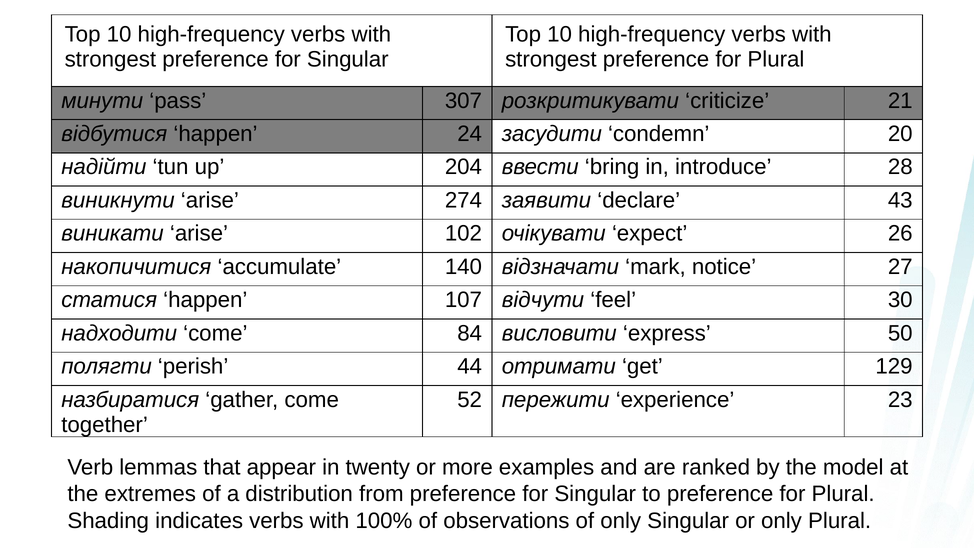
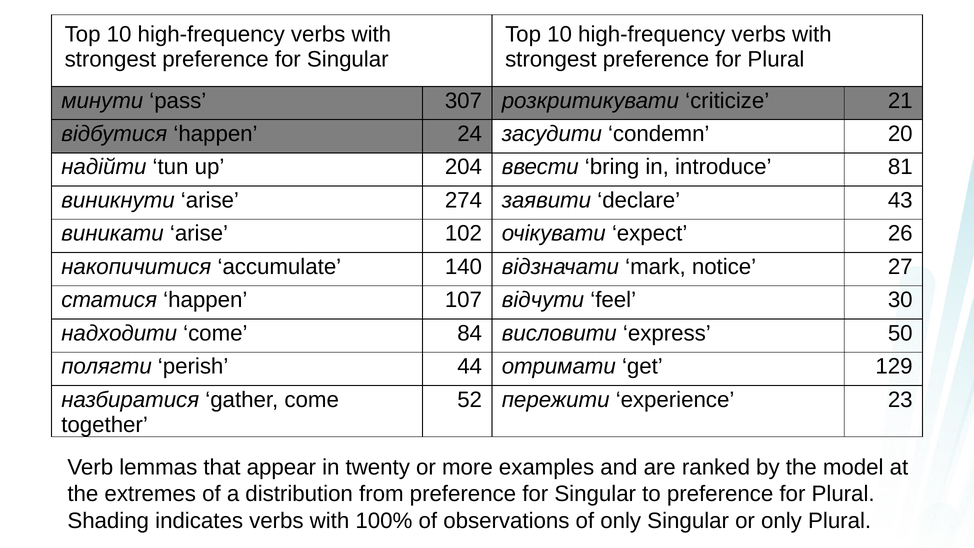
28: 28 -> 81 (900, 167)
